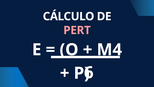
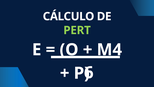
PERT colour: pink -> light green (77, 30)
